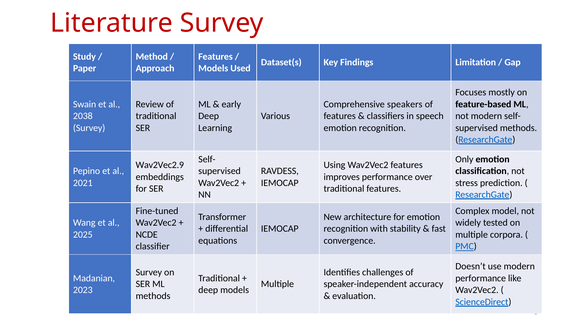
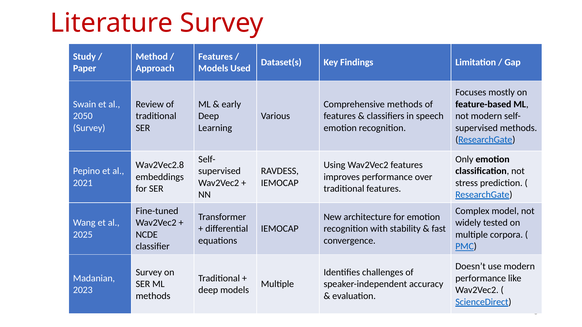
Comprehensive speakers: speakers -> methods (405, 104)
2038: 2038 -> 2050 (83, 116)
Wav2Vec2.9: Wav2Vec2.9 -> Wav2Vec2.8 (160, 165)
